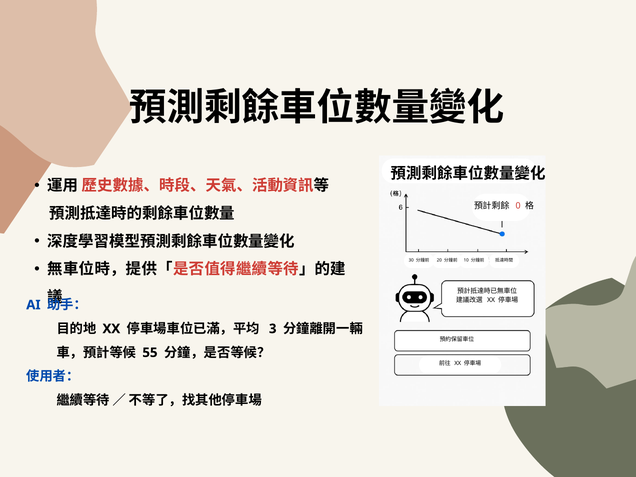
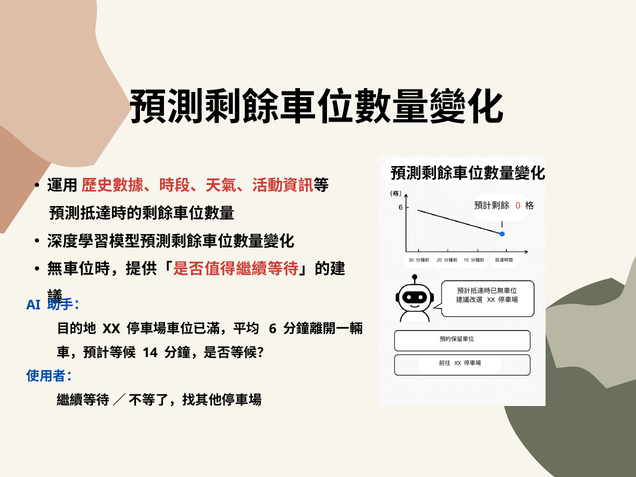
3: 3 -> 6 (273, 329)
55: 55 -> 14 (150, 353)
